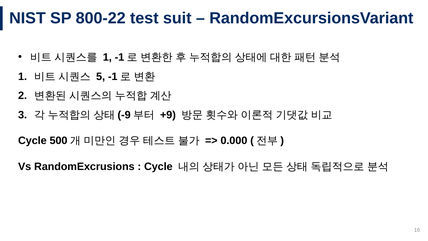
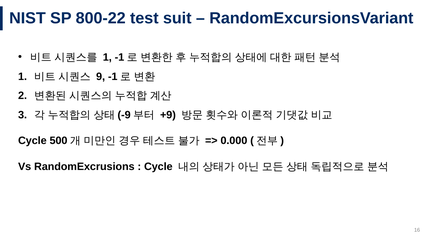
5: 5 -> 9 (101, 76)
